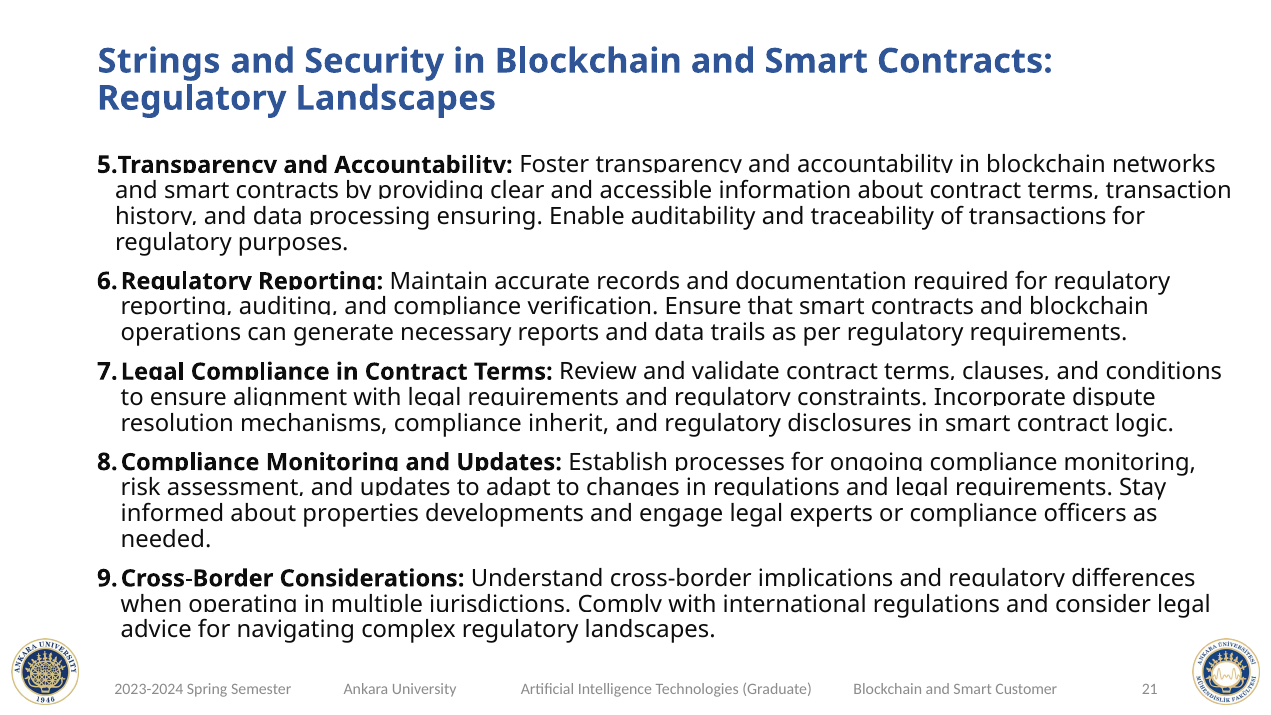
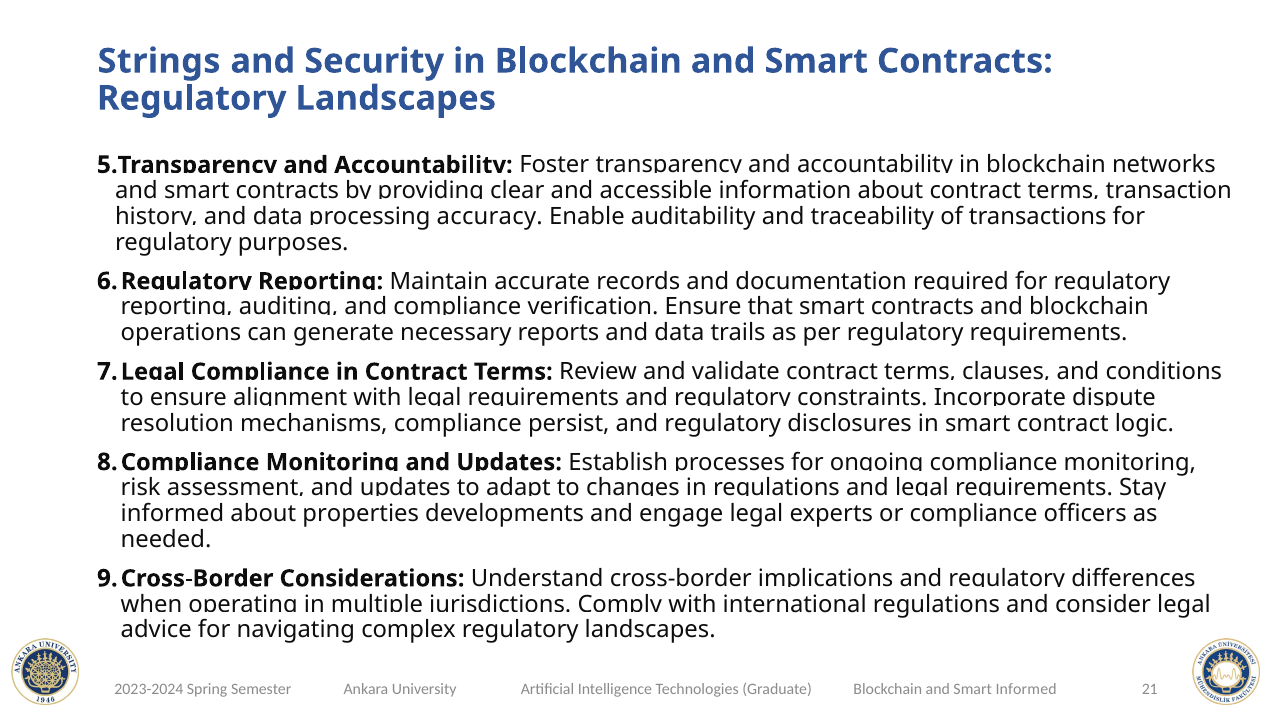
ensuring: ensuring -> accuracy (490, 217)
inherit: inherit -> persist (569, 423)
Smart Customer: Customer -> Informed (1026, 689)
